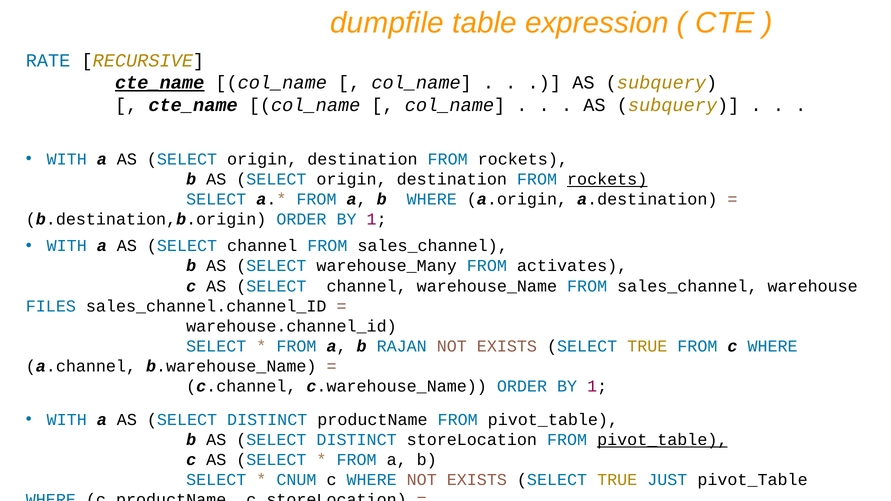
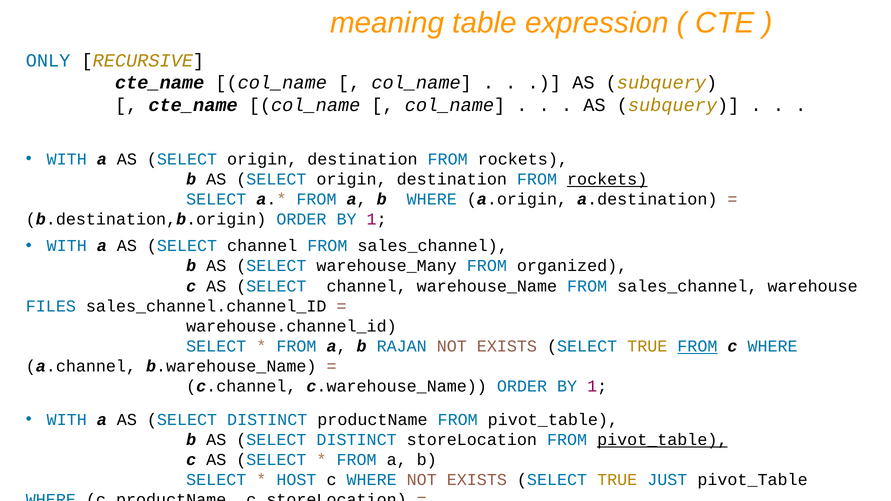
dumpfile: dumpfile -> meaning (387, 23)
RATE: RATE -> ONLY (48, 61)
cte_name underline: present -> none (160, 83)
activates: activates -> organized (572, 266)
FROM underline: none -> present (697, 346)
CNUM: CNUM -> HOST (296, 480)
